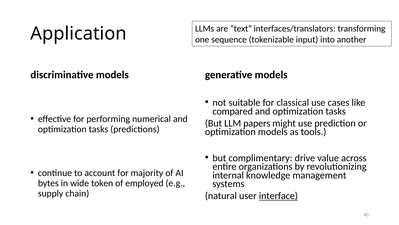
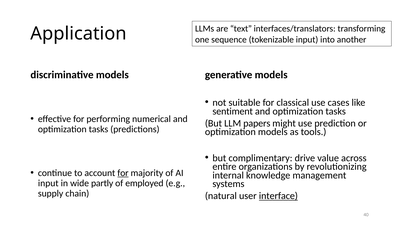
compared: compared -> sentiment (233, 111)
for underline: none -> present (123, 172)
bytes: bytes -> input (48, 183)
token: token -> partly (102, 183)
